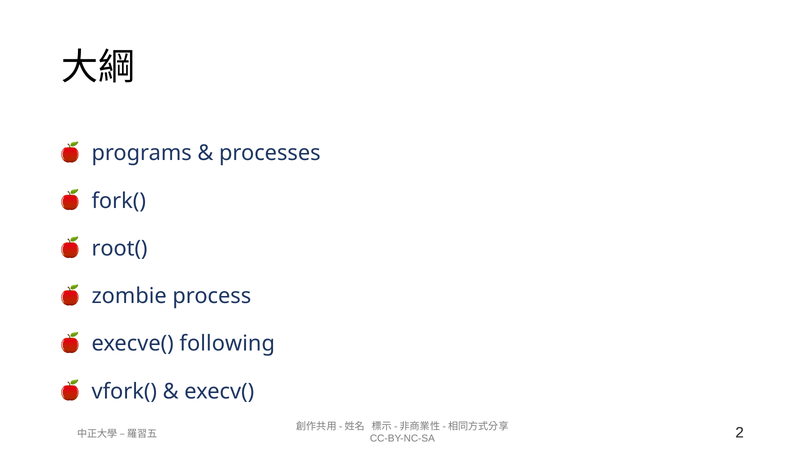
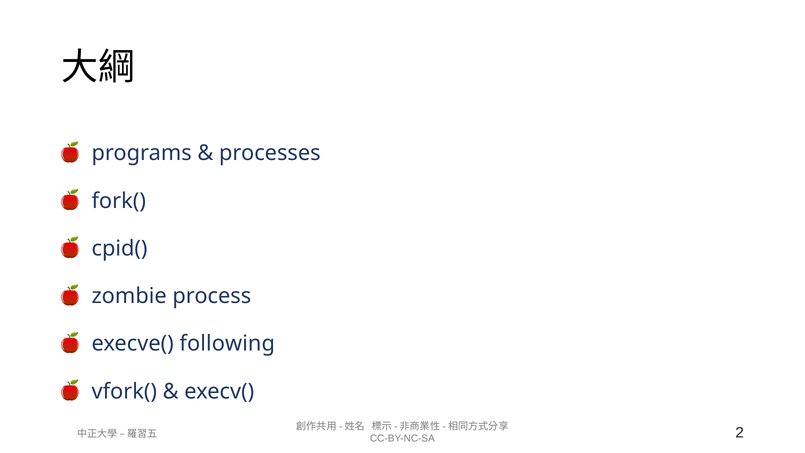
root(: root( -> cpid( (120, 248)
